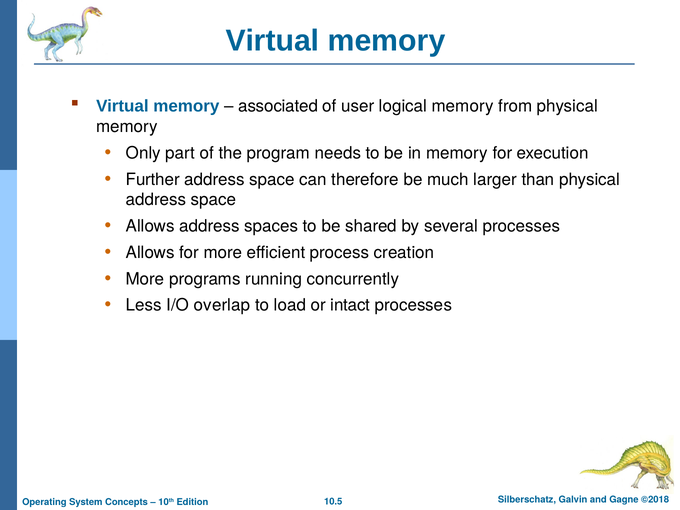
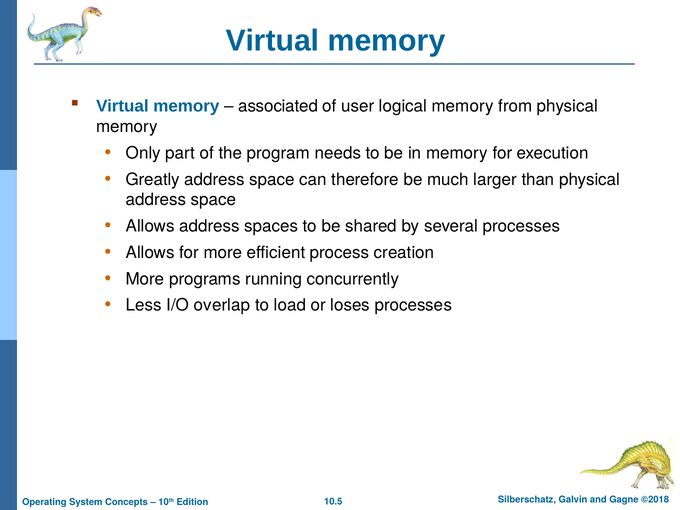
Further: Further -> Greatly (153, 179)
intact: intact -> loses (350, 305)
